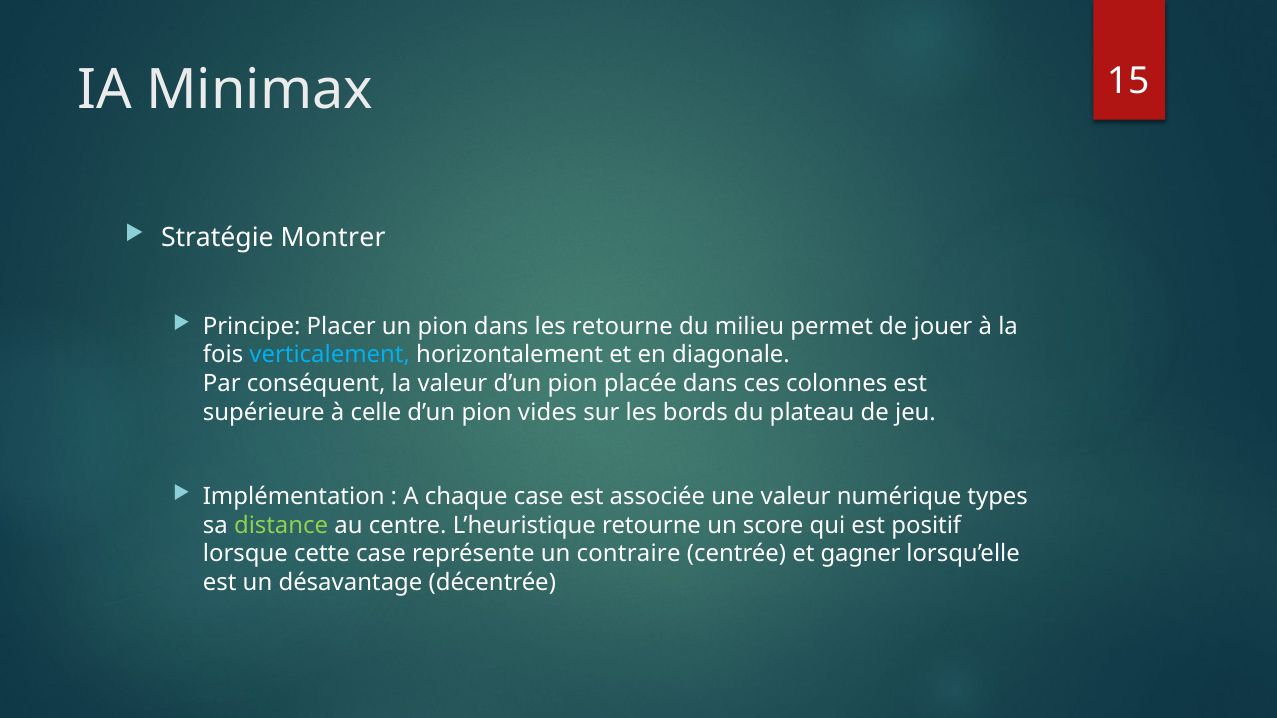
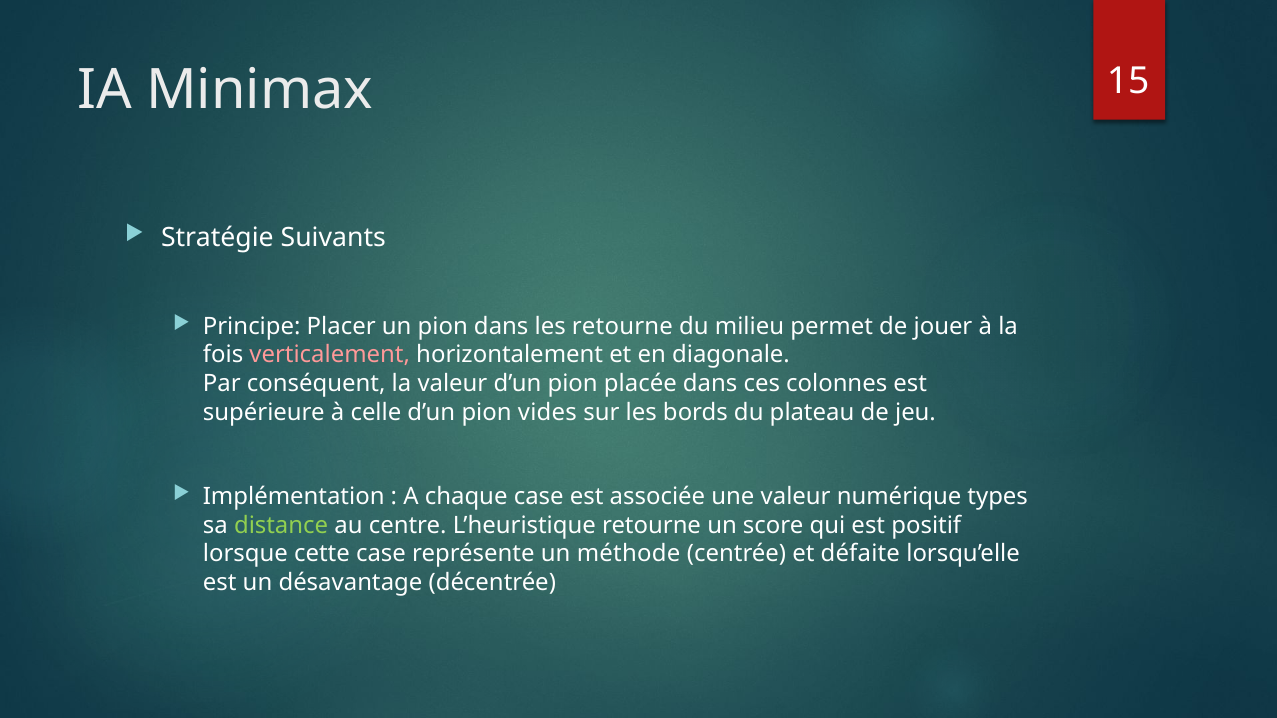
Montrer: Montrer -> Suivants (333, 238)
verticalement colour: light blue -> pink (330, 355)
contraire: contraire -> méthode (629, 554)
gagner: gagner -> défaite (860, 554)
